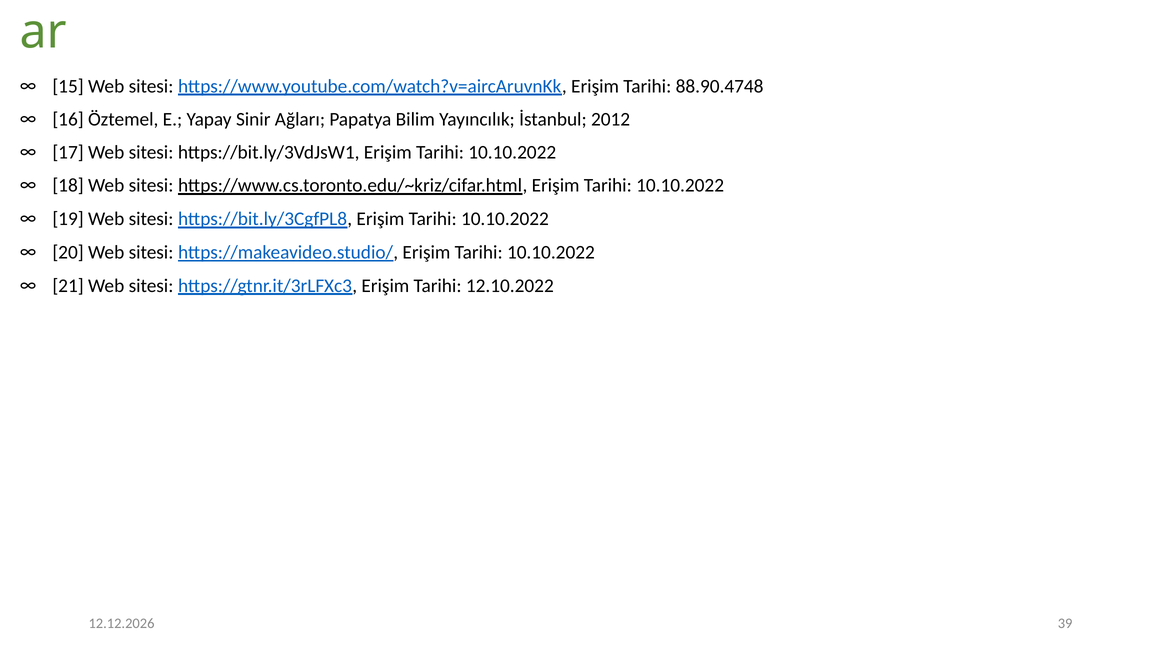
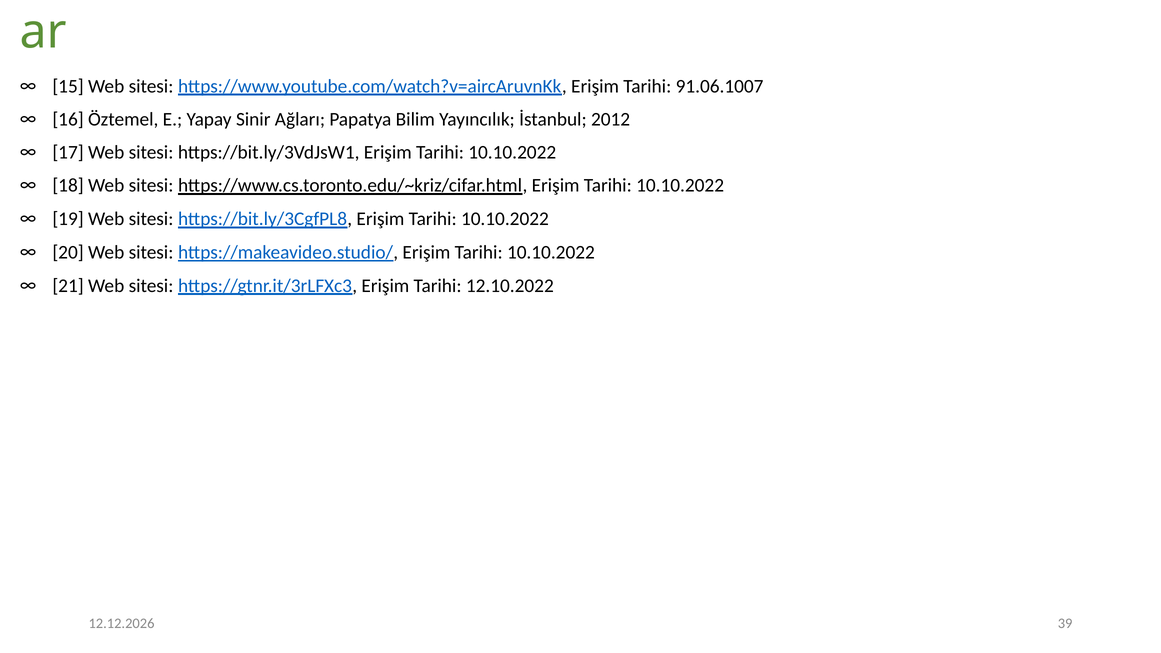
88.90.4748: 88.90.4748 -> 91.06.1007 (720, 86)
